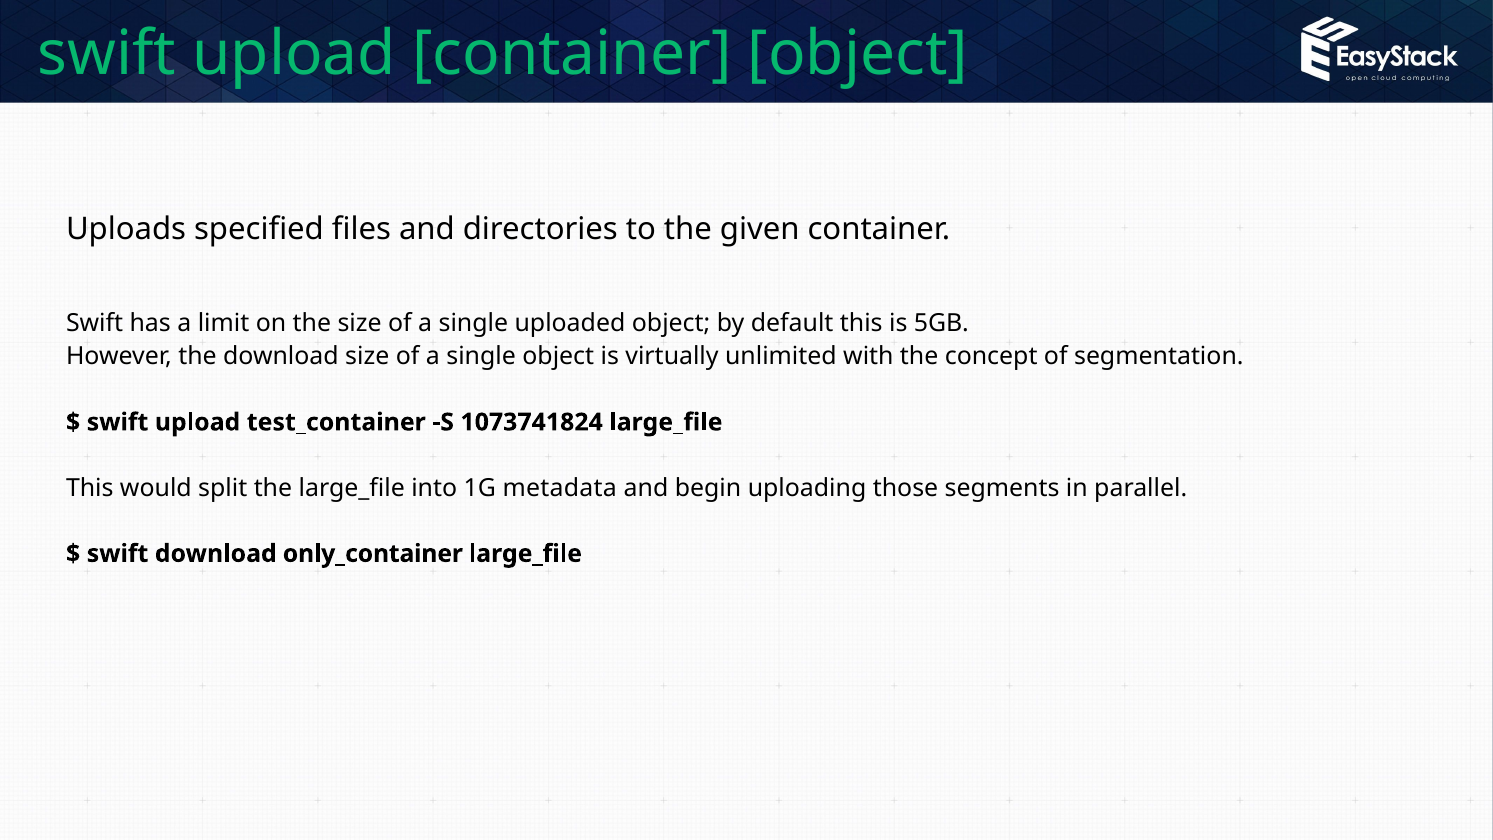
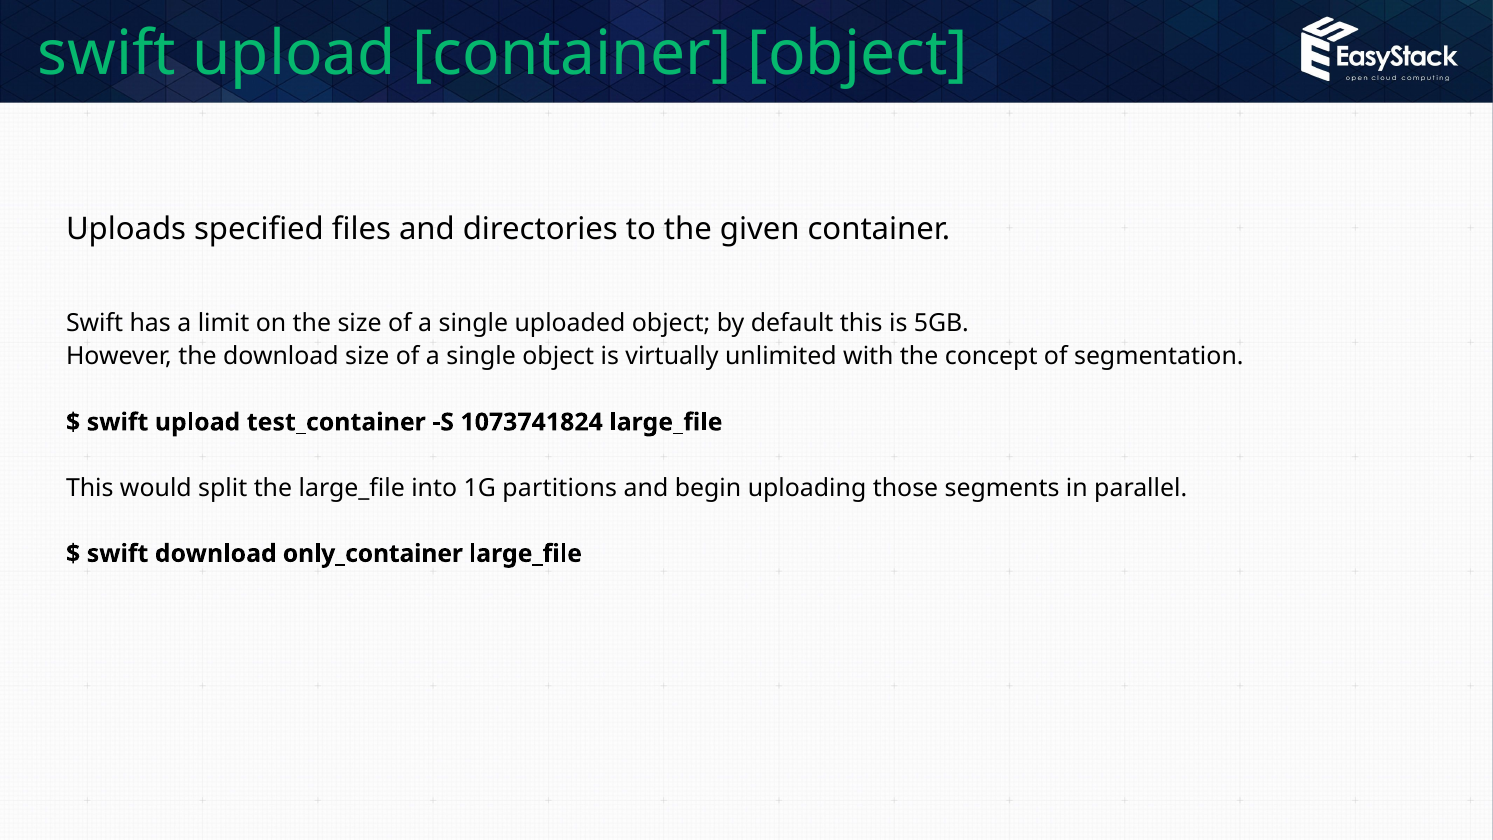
metadata: metadata -> partitions (560, 488)
